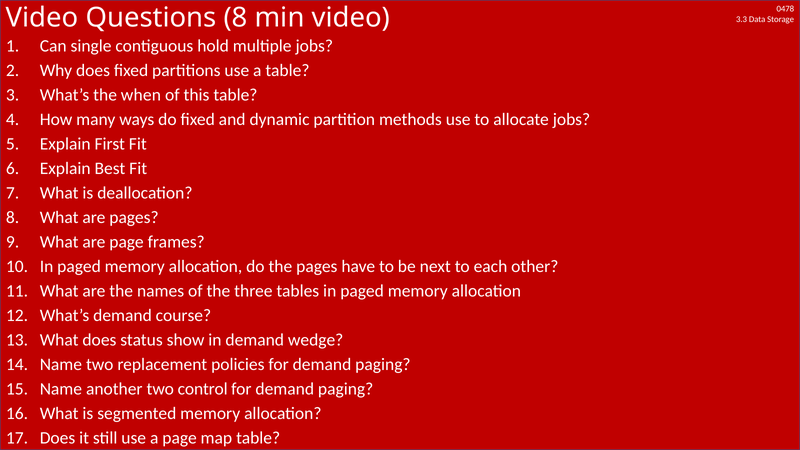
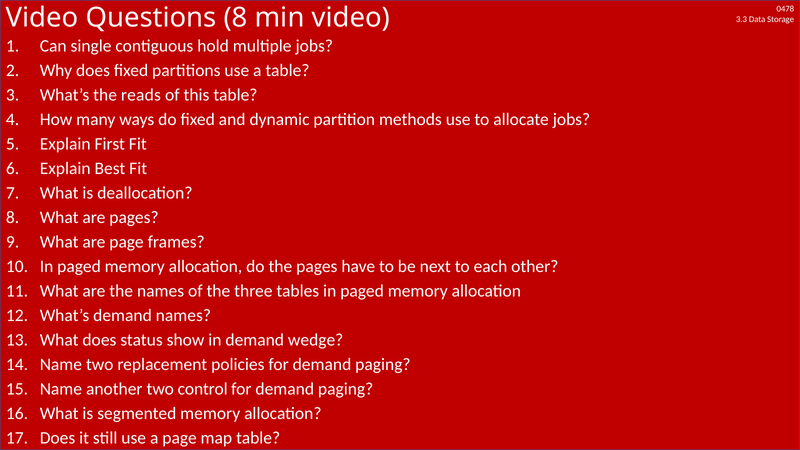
when: when -> reads (141, 95)
demand course: course -> names (183, 316)
